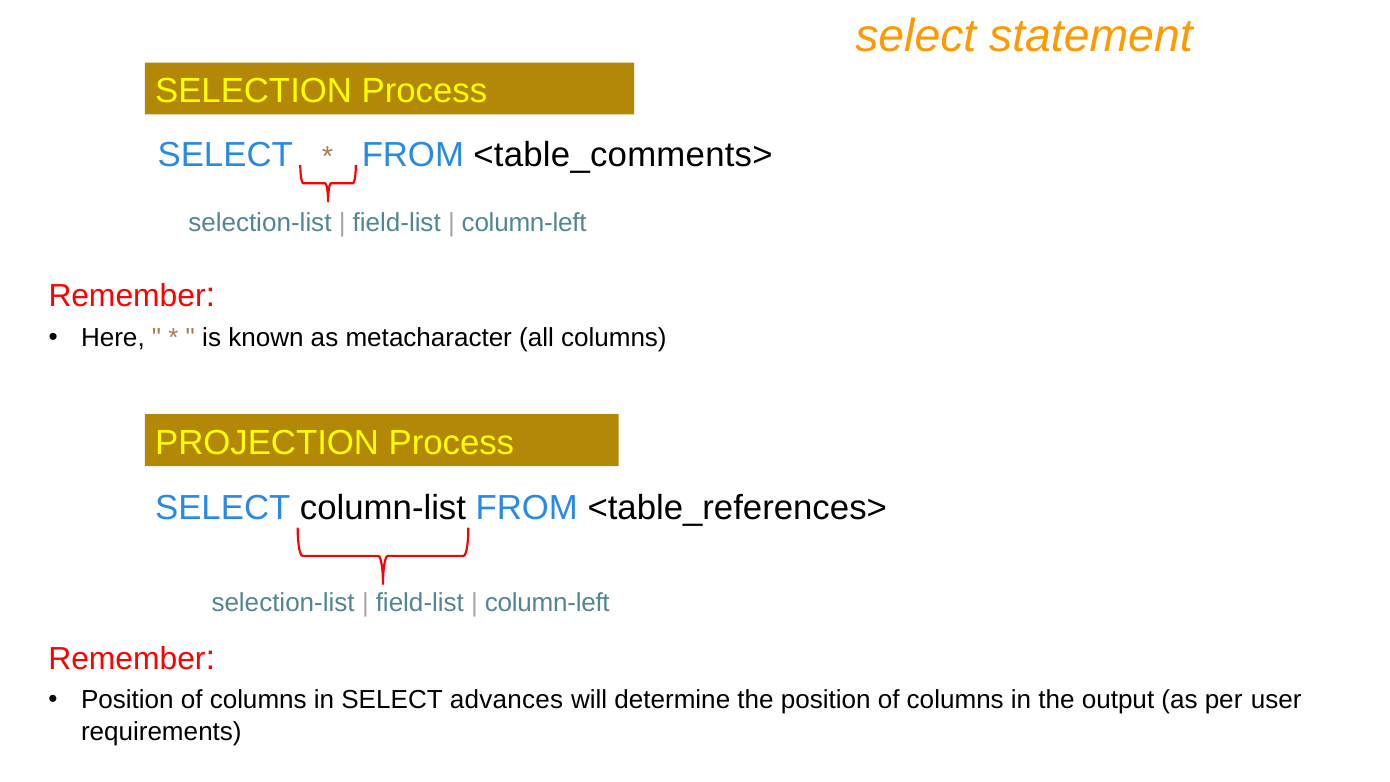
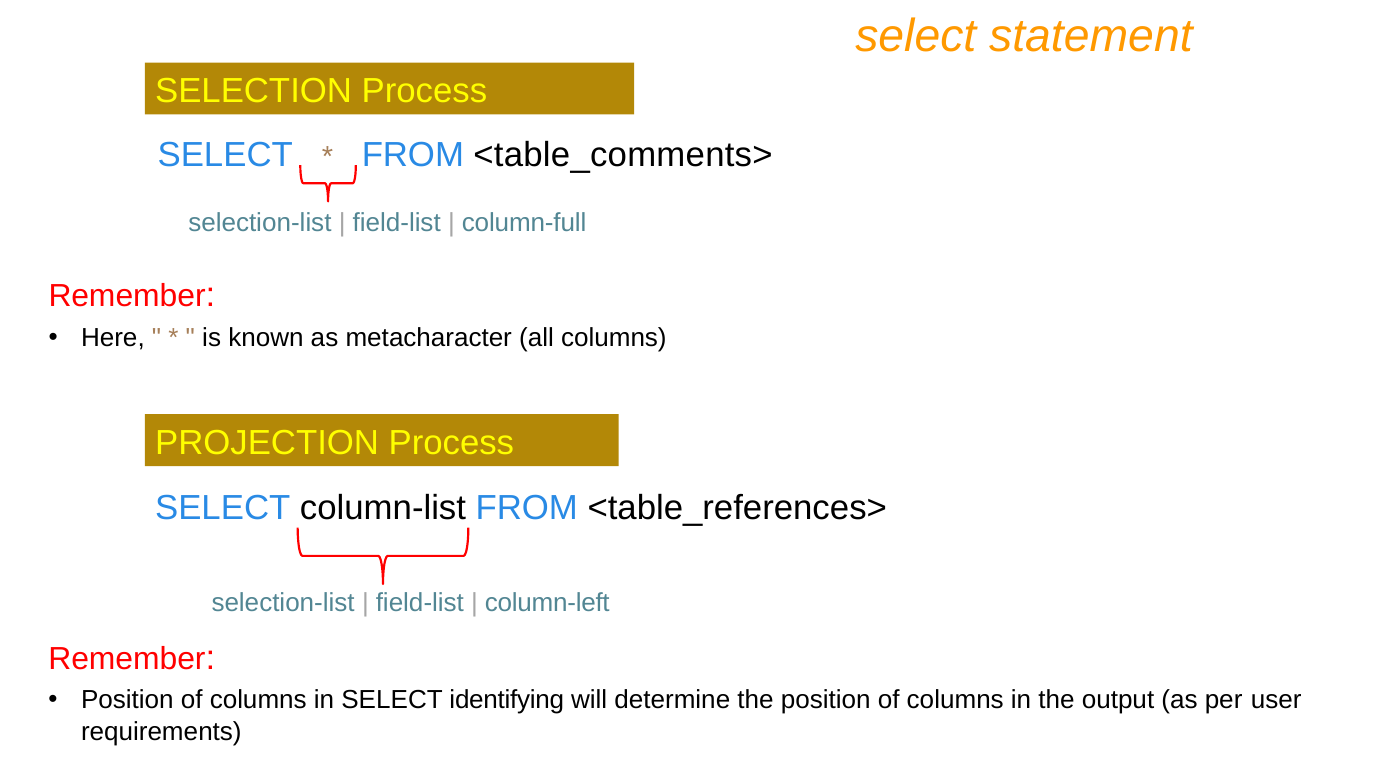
column-left: column-left -> column-full (524, 222)
advances: advances -> identifying (507, 700)
